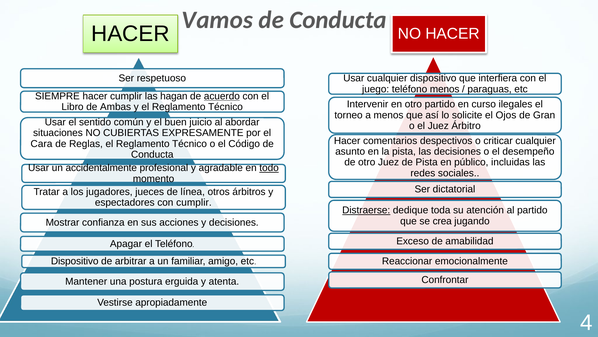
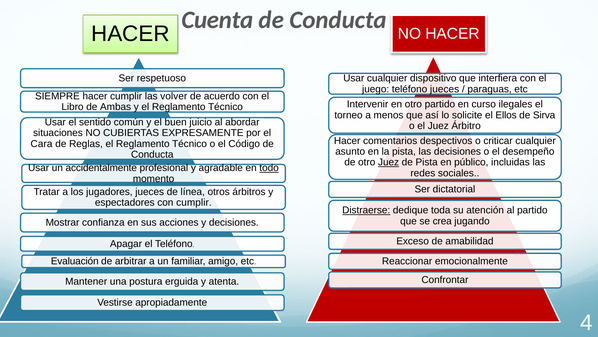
Vamos: Vamos -> Cuenta (217, 20)
teléfono menos: menos -> jueces (445, 89)
hagan: hagan -> volver (174, 96)
acuerdo underline: present -> none (222, 96)
Ojos: Ojos -> Ellos (506, 115)
Gran: Gran -> Sirva (544, 115)
Juez underline: none -> present (389, 162)
Dispositivo: Dispositivo -> Evaluación (75, 261)
